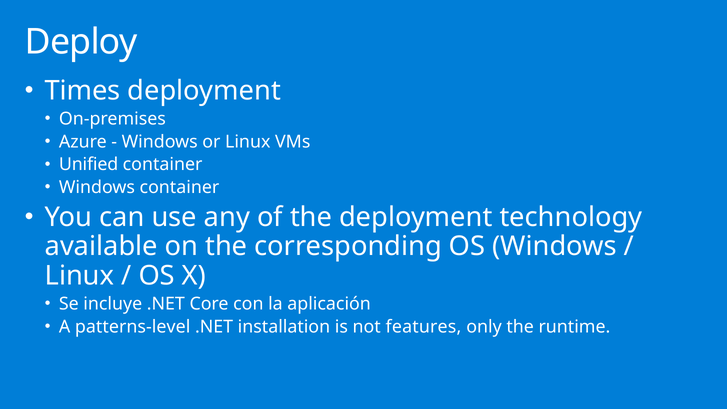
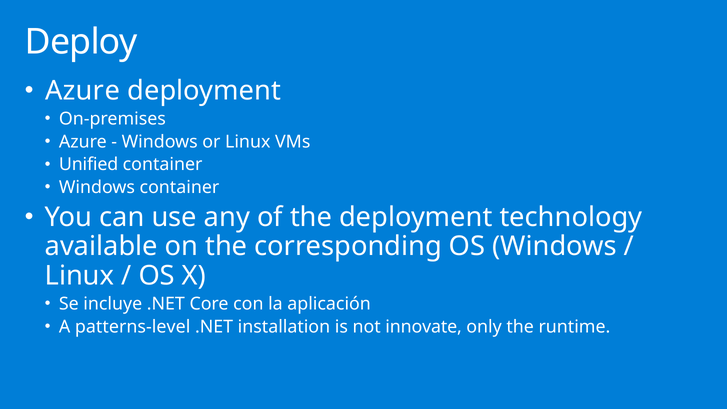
Times: Times -> Azure (82, 91)
features: features -> innovate (424, 327)
